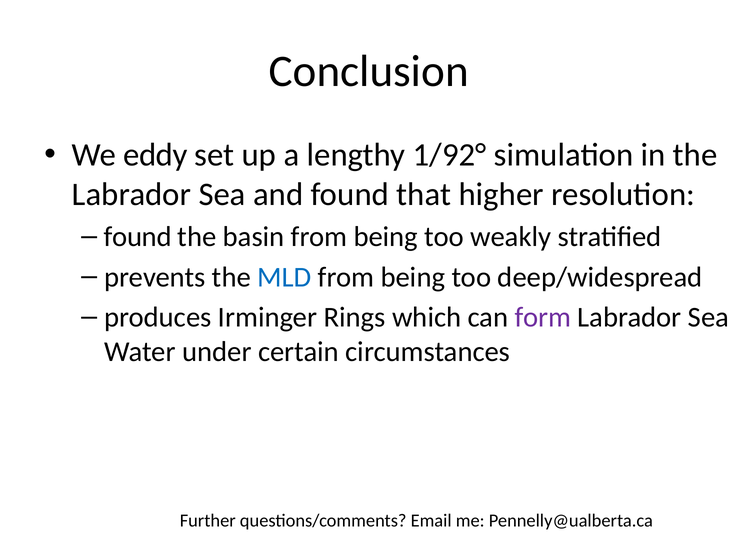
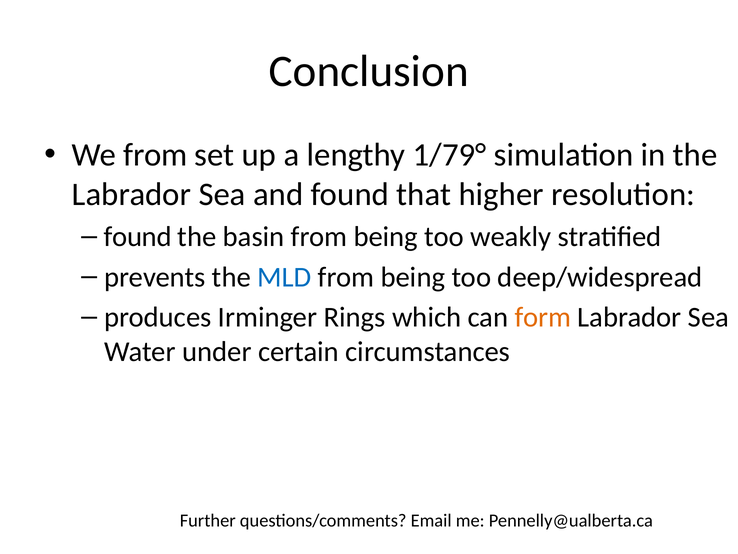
We eddy: eddy -> from (155, 155)
1/92°: 1/92° -> 1/79° (450, 155)
form colour: purple -> orange (543, 317)
